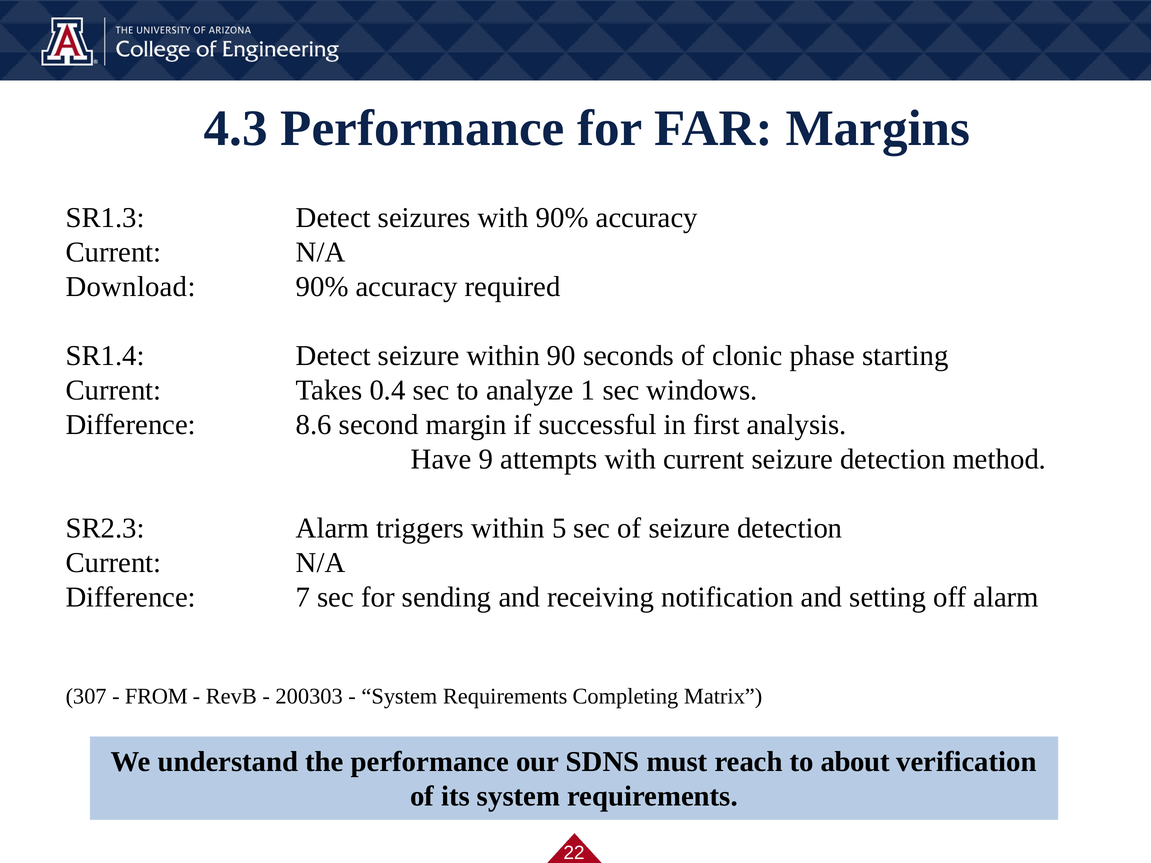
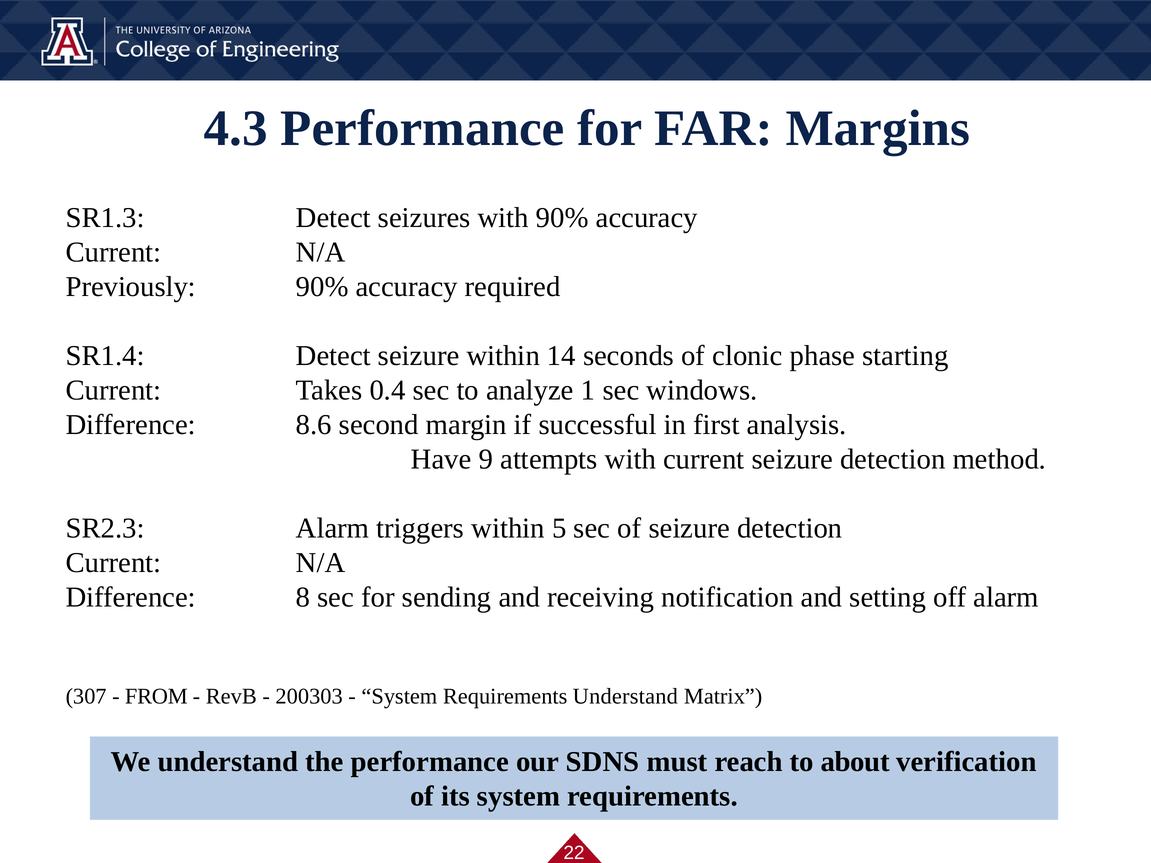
Download: Download -> Previously (131, 287)
90: 90 -> 14 (561, 356)
7: 7 -> 8 (303, 597)
Requirements Completing: Completing -> Understand (625, 697)
